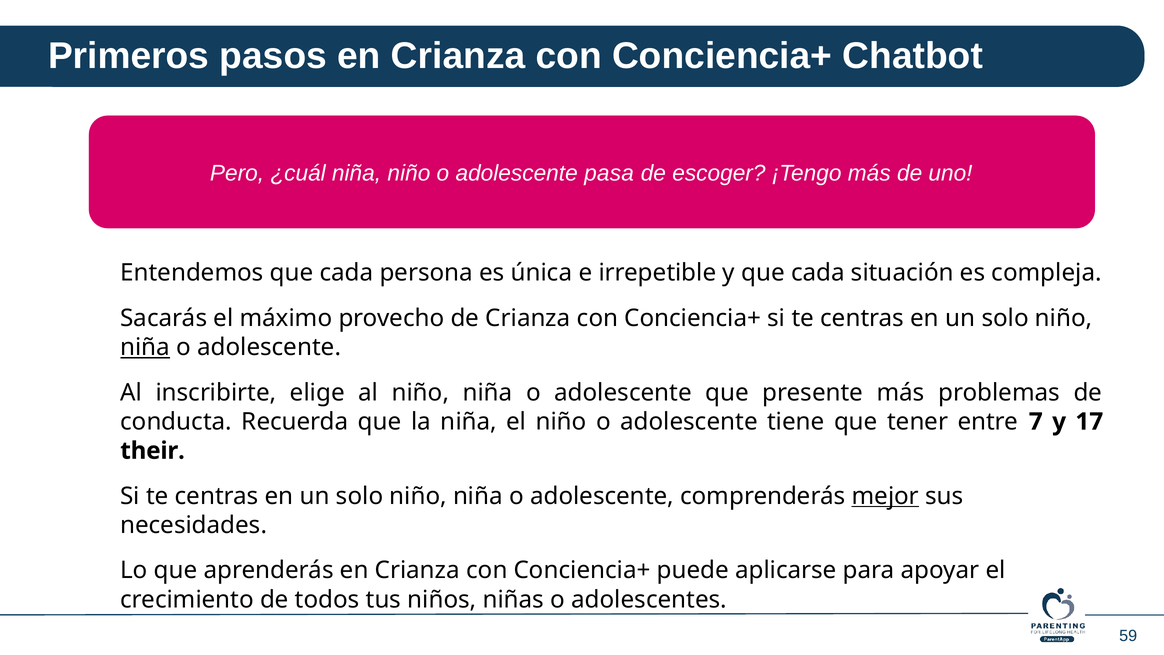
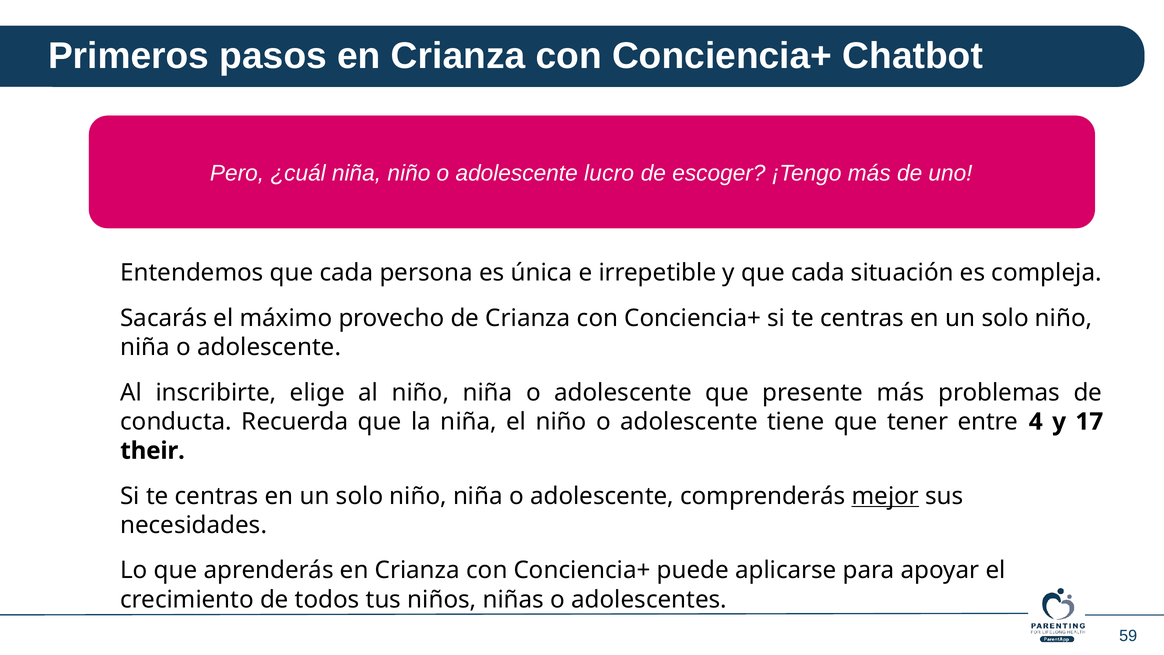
pasa: pasa -> lucro (609, 173)
niña underline: present -> none (145, 347)
7: 7 -> 4 (1036, 422)
